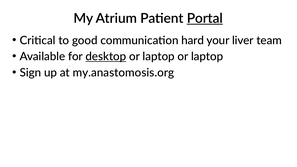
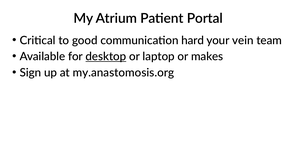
Portal underline: present -> none (205, 18)
liver: liver -> vein (243, 40)
laptop or laptop: laptop -> makes (207, 57)
